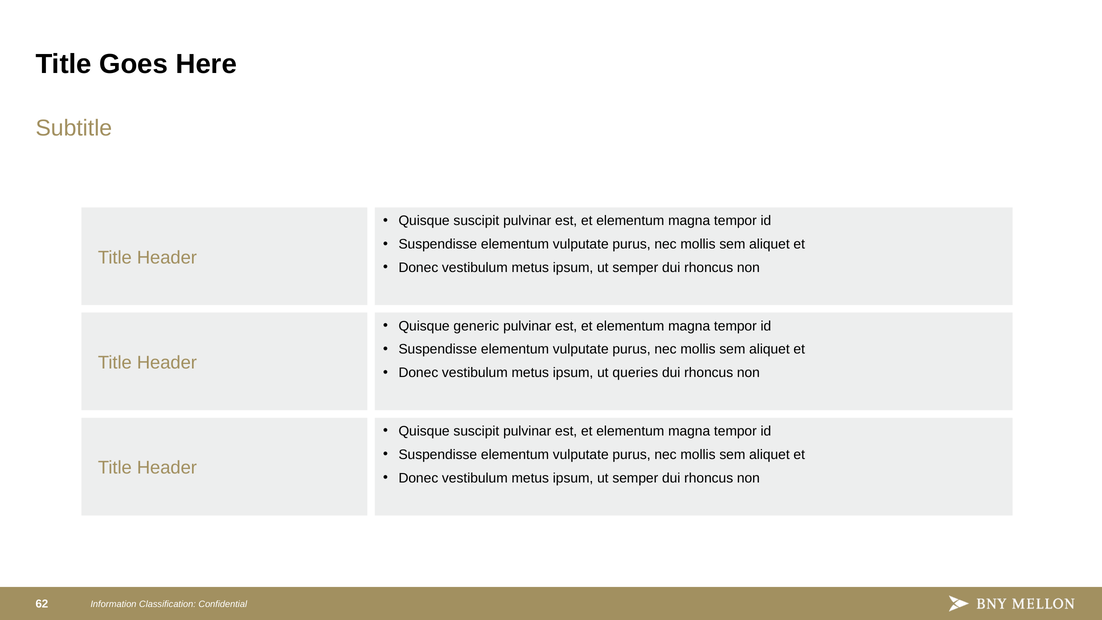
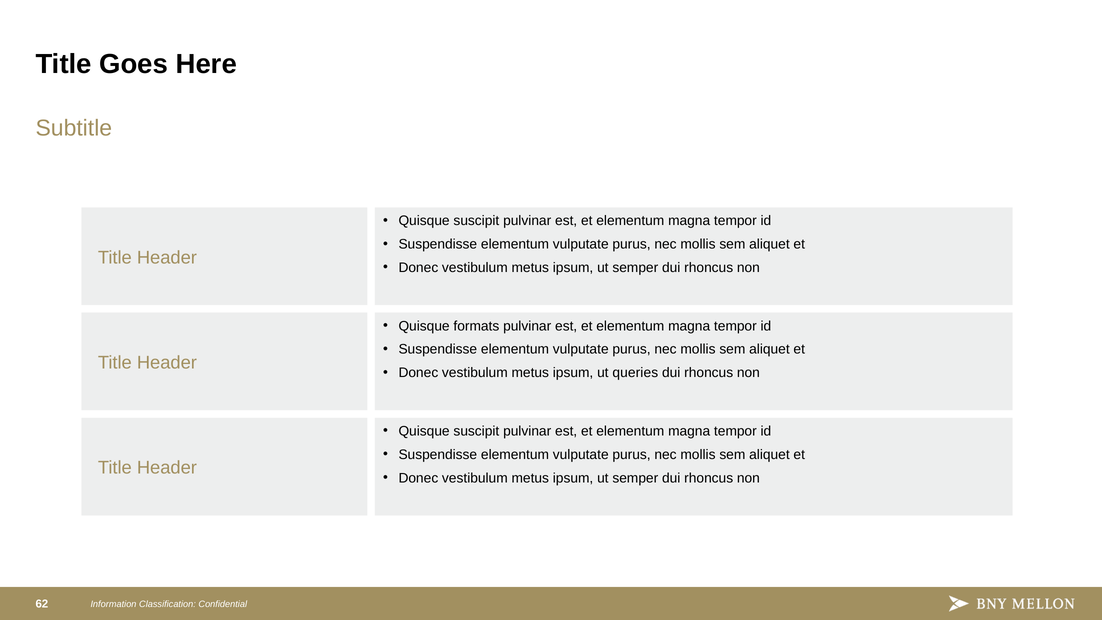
generic: generic -> formats (476, 326)
